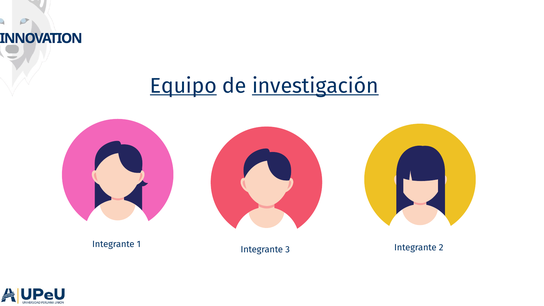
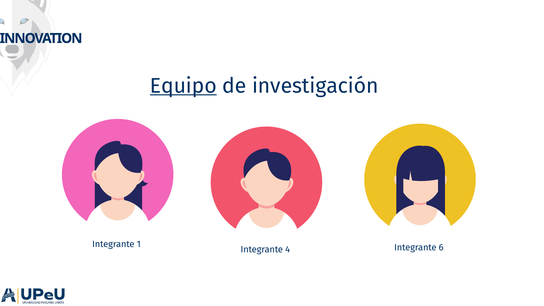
investigación underline: present -> none (315, 86)
3: 3 -> 4 (288, 250)
2: 2 -> 6 (441, 247)
